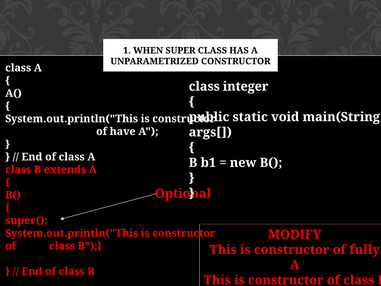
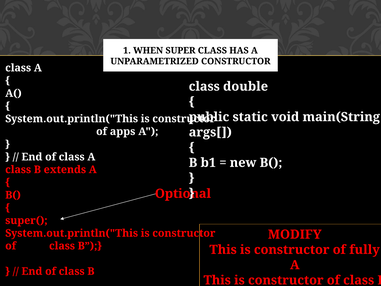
integer: integer -> double (246, 86)
have: have -> apps (123, 131)
